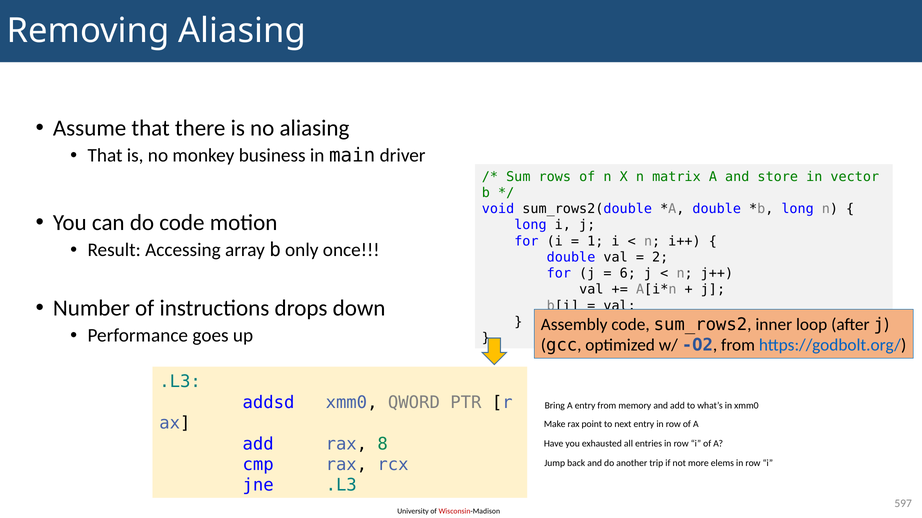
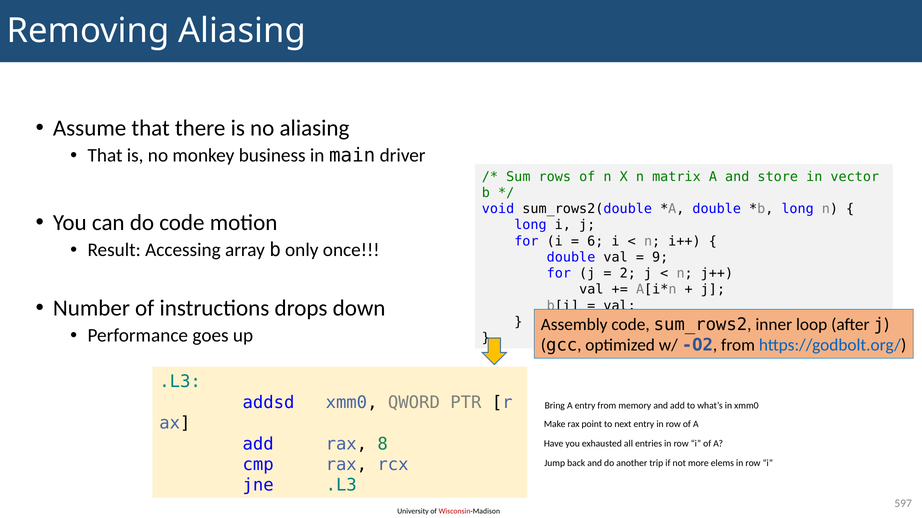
1: 1 -> 6 (595, 241)
2: 2 -> 9 (660, 258)
6: 6 -> 2 (628, 274)
